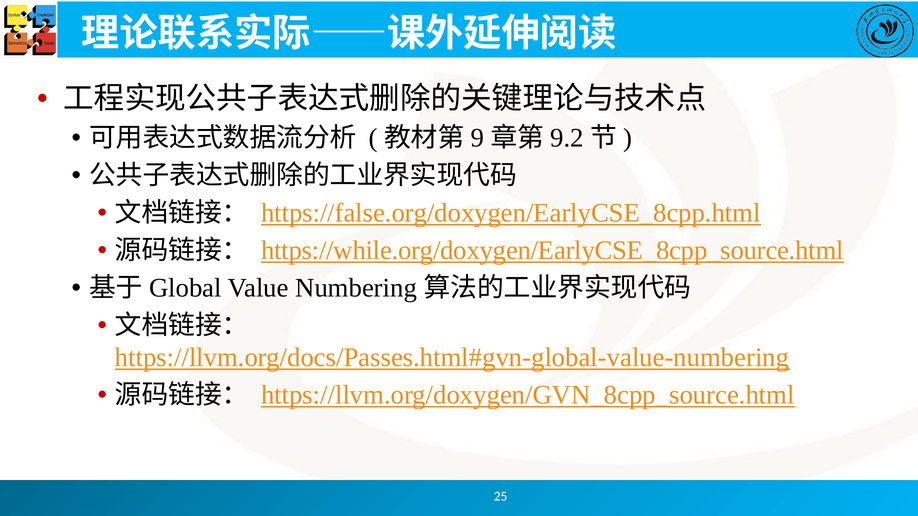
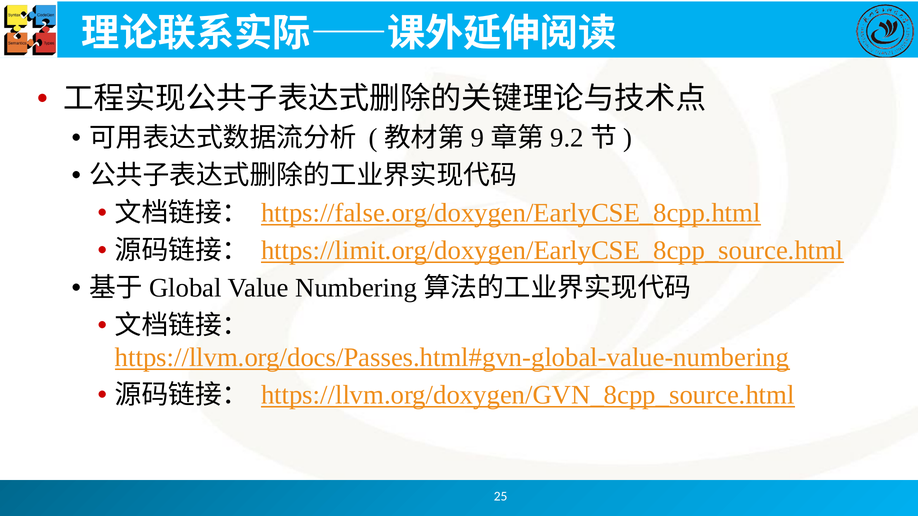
https://while.org/doxygen/EarlyCSE_8cpp_source.html: https://while.org/doxygen/EarlyCSE_8cpp_source.html -> https://limit.org/doxygen/EarlyCSE_8cpp_source.html (552, 251)
